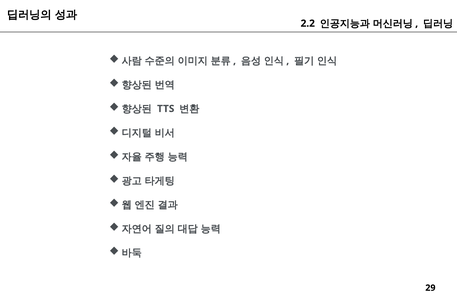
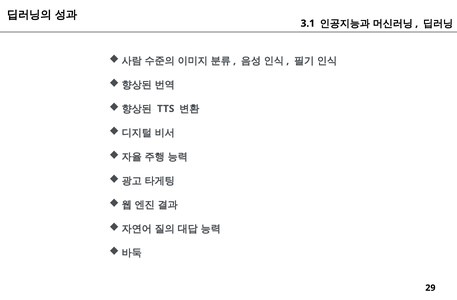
2.2: 2.2 -> 3.1 (308, 23)
